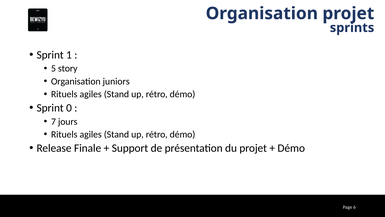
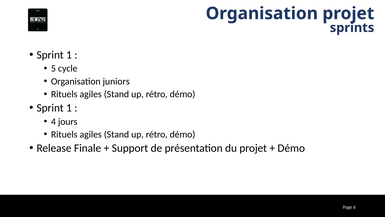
story: story -> cycle (68, 68)
0: 0 -> 1 (69, 108)
7: 7 -> 4 (53, 121)
